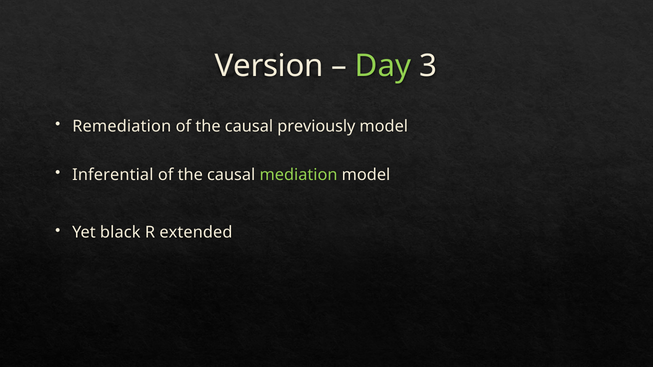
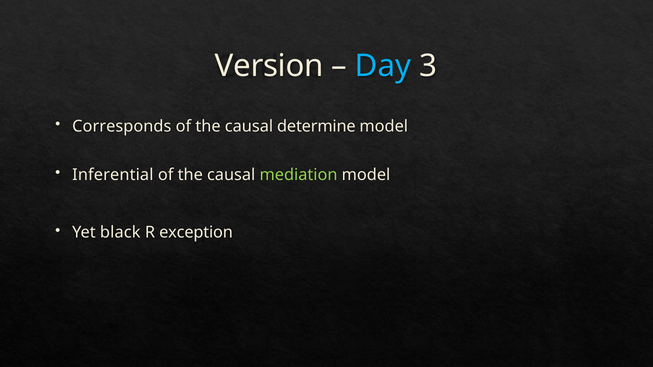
Day colour: light green -> light blue (383, 66)
Remediation: Remediation -> Corresponds (122, 127)
previously: previously -> determine (316, 127)
extended: extended -> exception (196, 233)
